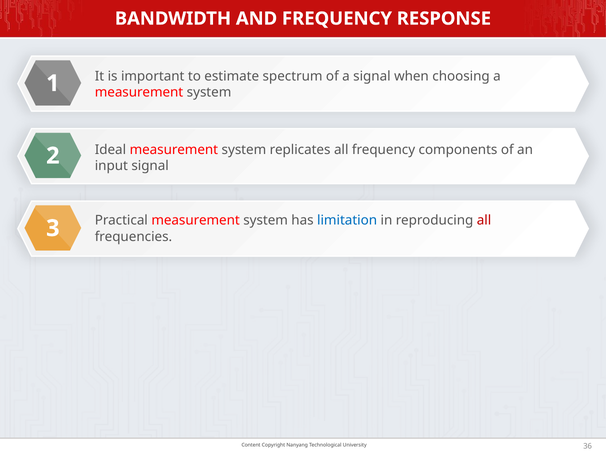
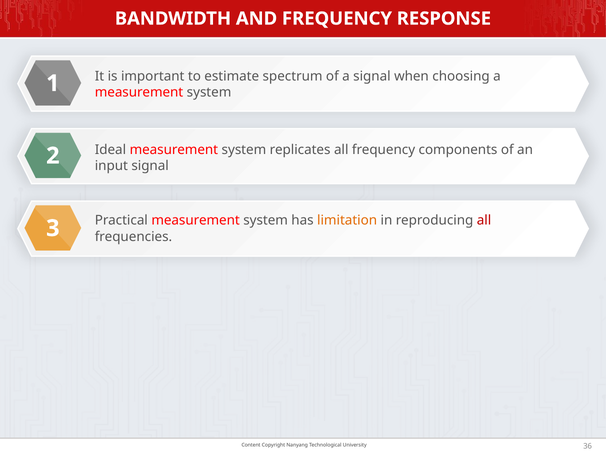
limitation colour: blue -> orange (347, 221)
